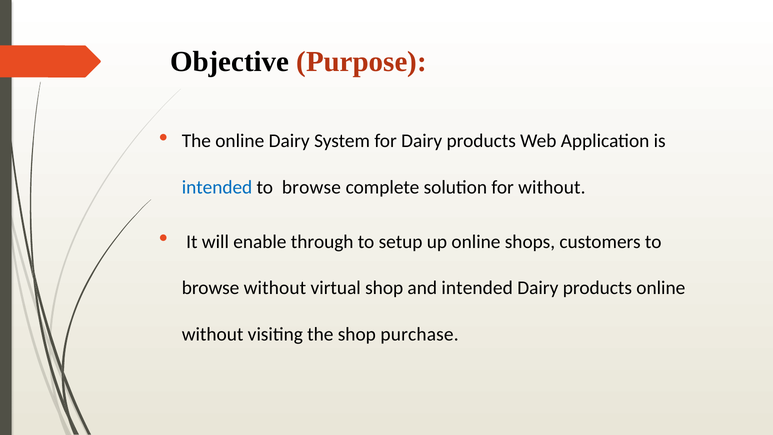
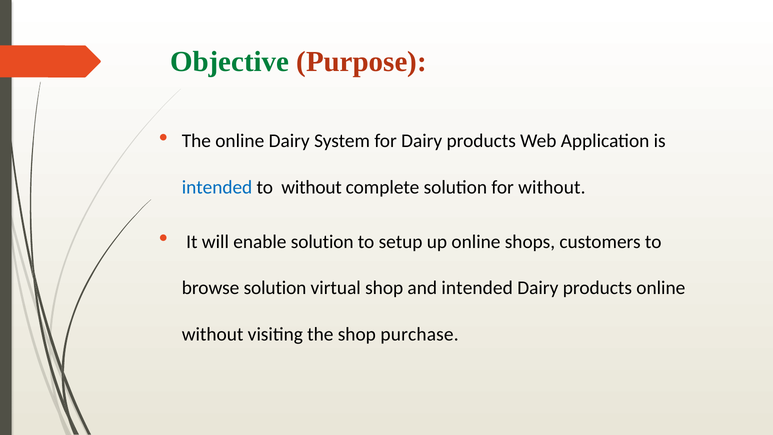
Objective colour: black -> green (230, 62)
browse: browse -> without (312, 187)
enable through: through -> solution (322, 242)
browse without: without -> solution (275, 288)
